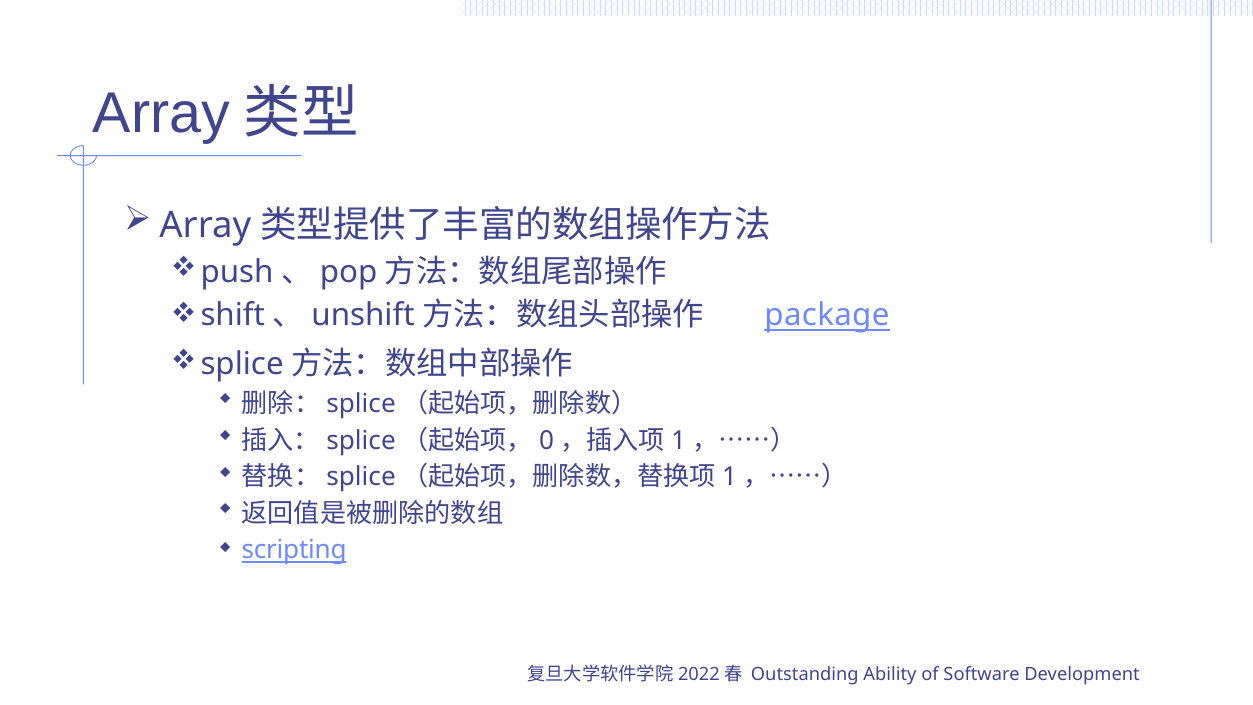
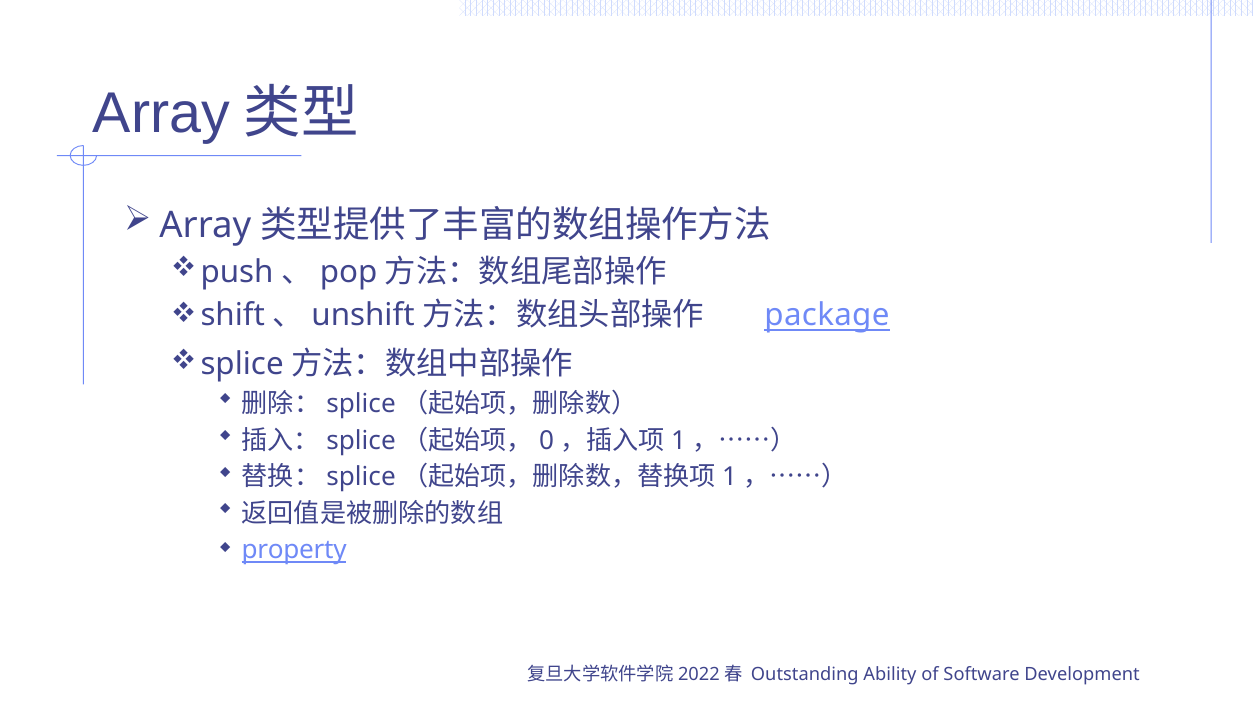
scripting: scripting -> property (294, 550)
